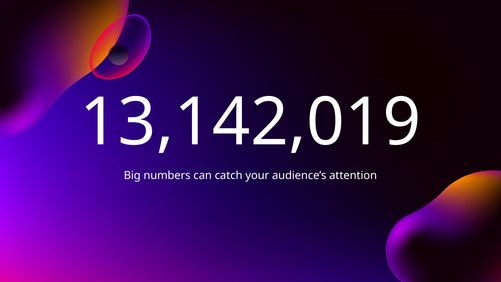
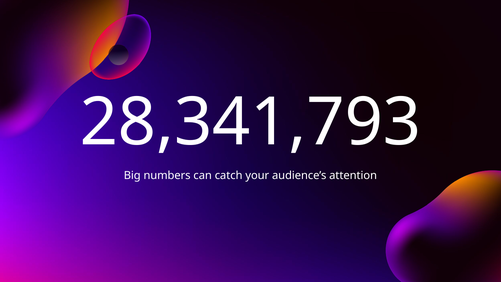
13,142,019: 13,142,019 -> 28,341,793 (250, 122)
